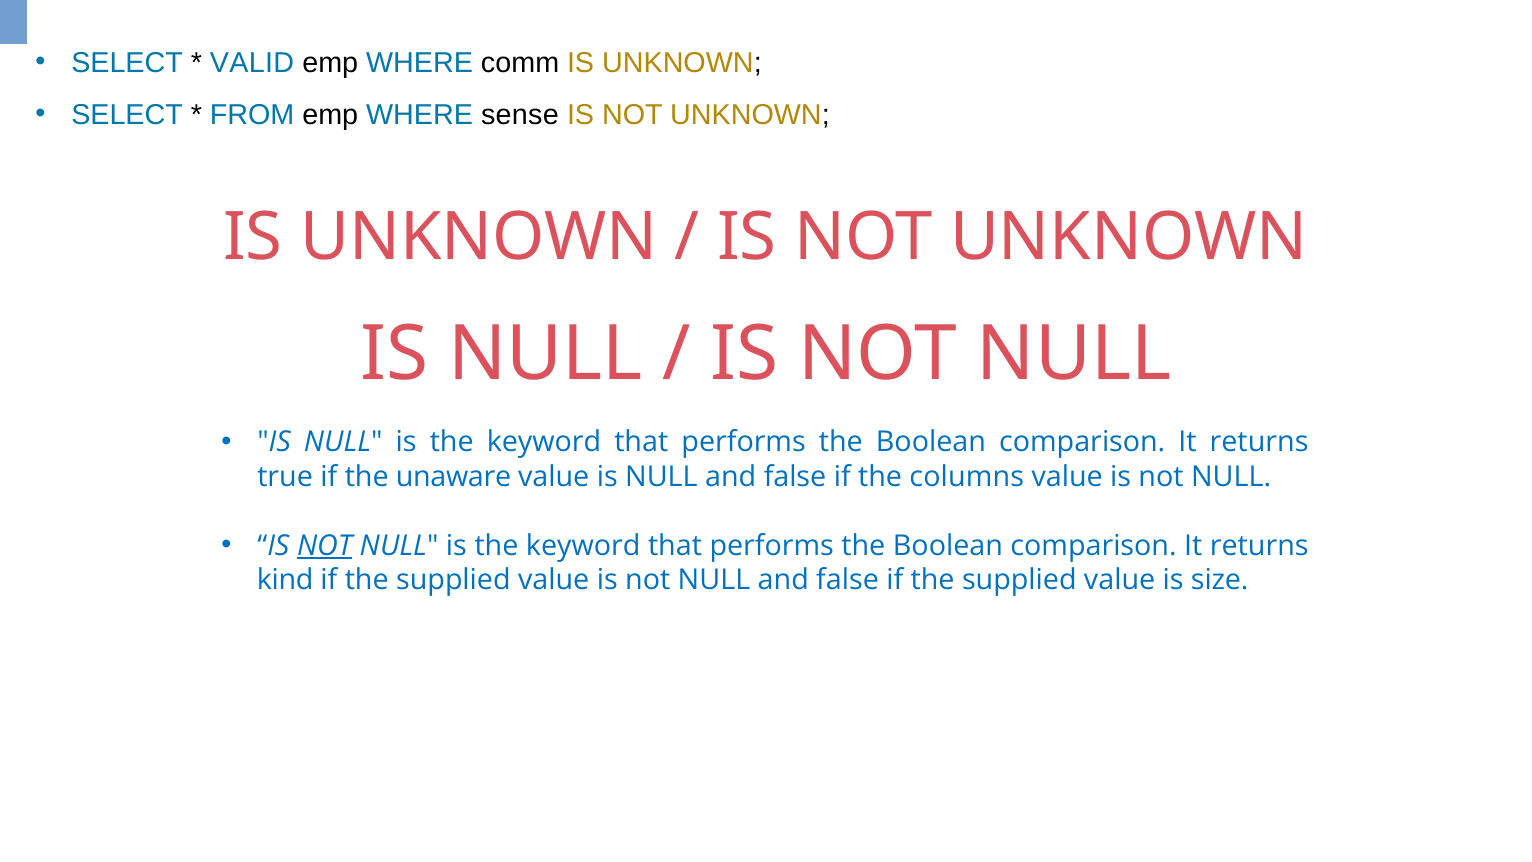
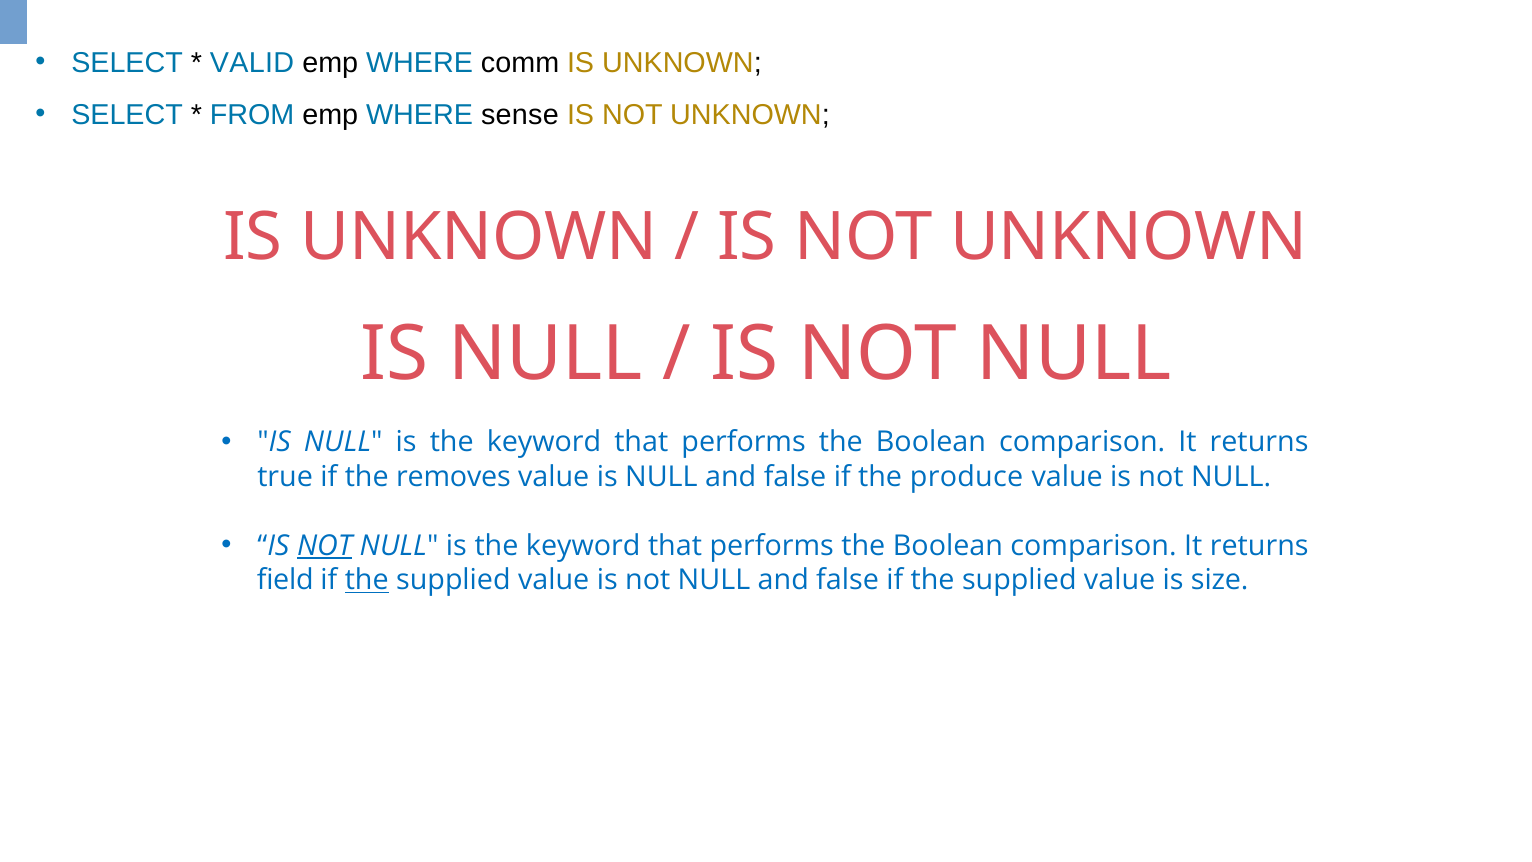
unaware: unaware -> removes (453, 476)
columns: columns -> produce (967, 476)
kind: kind -> field (285, 580)
the underline: none -> present (367, 580)
